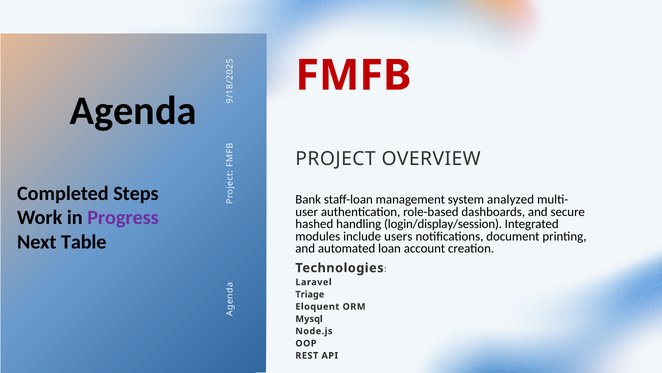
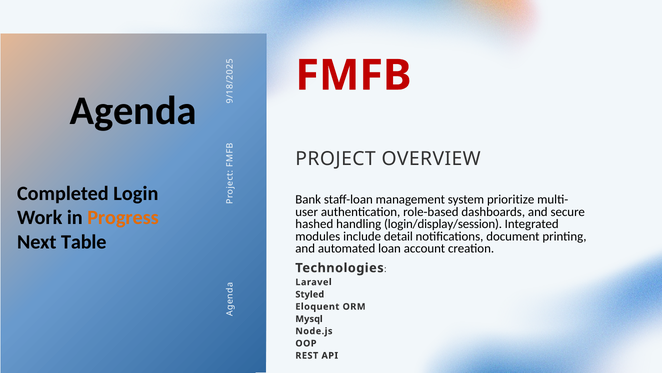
Steps: Steps -> Login (136, 193)
analyzed: analyzed -> prioritize (511, 199)
Progress colour: purple -> orange (123, 217)
users: users -> detail (398, 236)
Triage: Triage -> Styled (310, 294)
